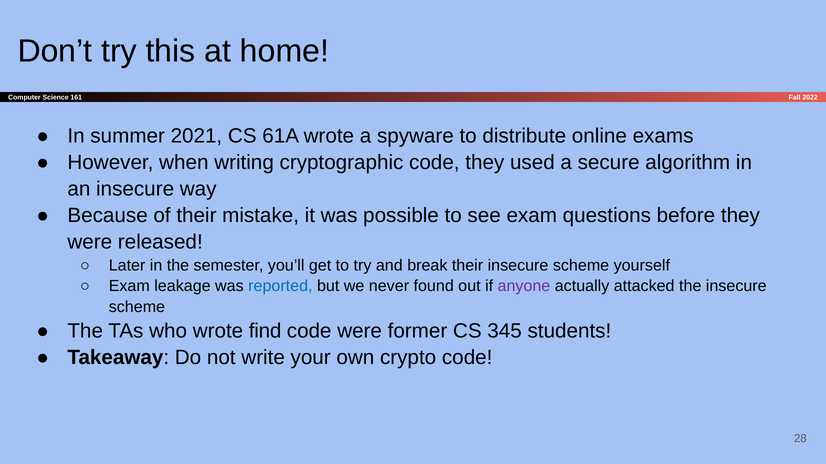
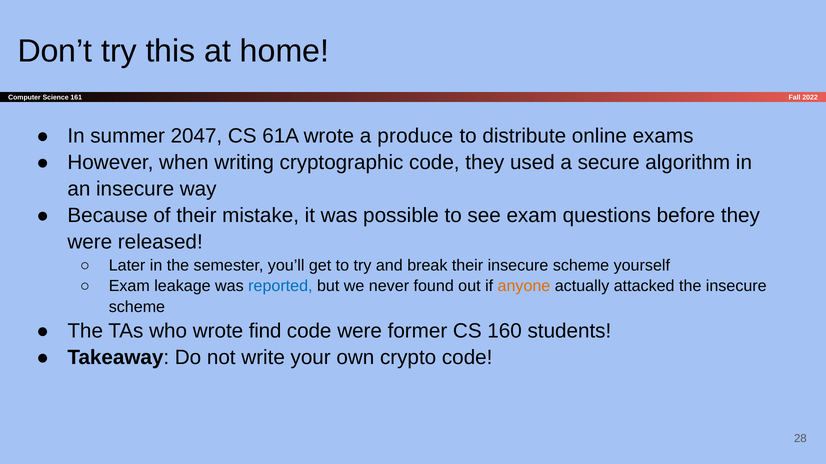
2021: 2021 -> 2047 (196, 136)
spyware: spyware -> produce (415, 136)
anyone colour: purple -> orange (524, 286)
345: 345 -> 160 (505, 331)
